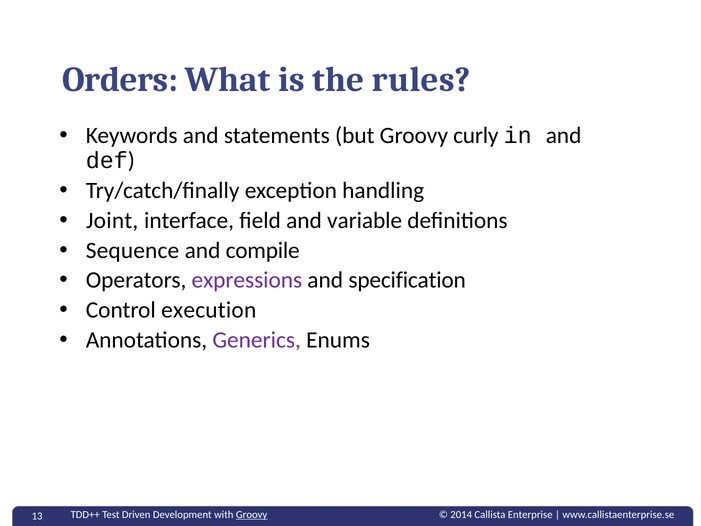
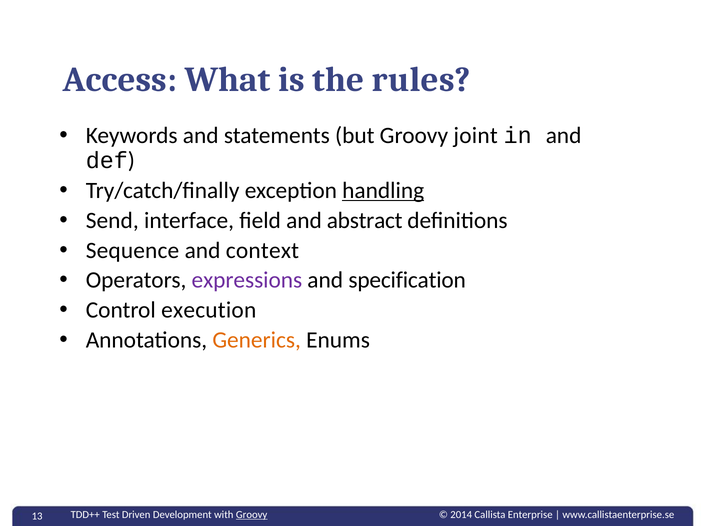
Orders: Orders -> Access (120, 80)
curly: curly -> joint (476, 135)
handling underline: none -> present (383, 190)
Joint: Joint -> Send (112, 220)
variable: variable -> abstract (365, 220)
compile: compile -> context (262, 250)
Generics colour: purple -> orange (257, 340)
